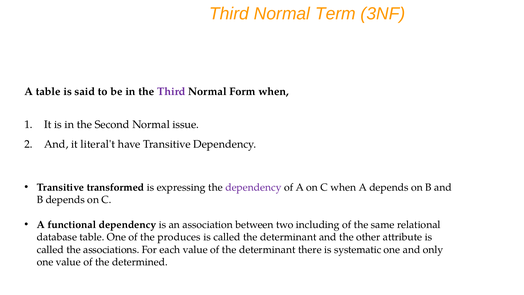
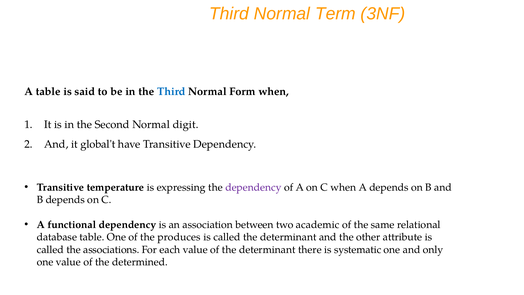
Third colour: purple -> blue (171, 92)
issue: issue -> digit (186, 124)
literal't: literal't -> global't (98, 144)
transformed: transformed -> temperature (115, 187)
including: including -> academic (318, 225)
